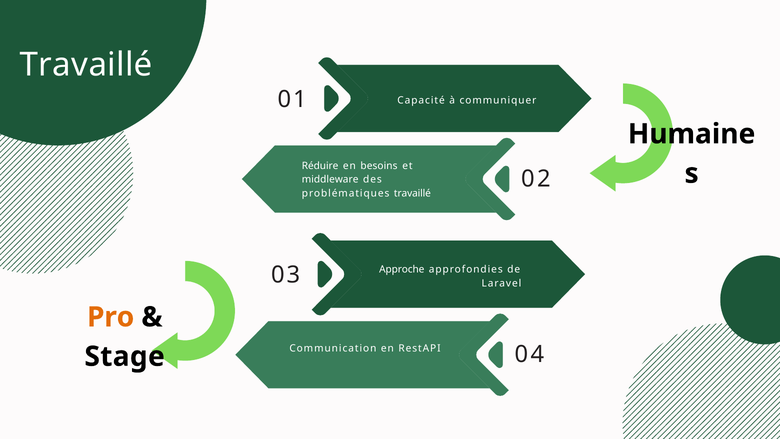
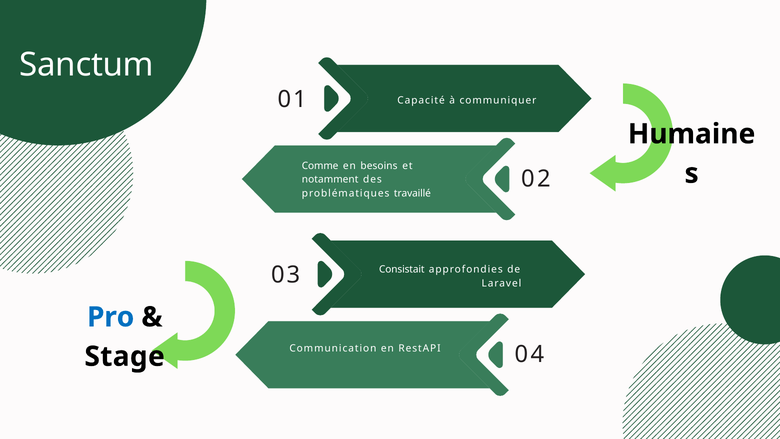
Travaillé: Travaillé -> Sanctum (87, 65)
Réduire: Réduire -> Comme (320, 166)
middleware: middleware -> notamment (330, 180)
Approche: Approche -> Consistait (402, 269)
Pro colour: orange -> blue (111, 317)
